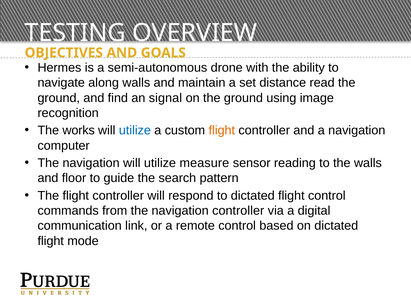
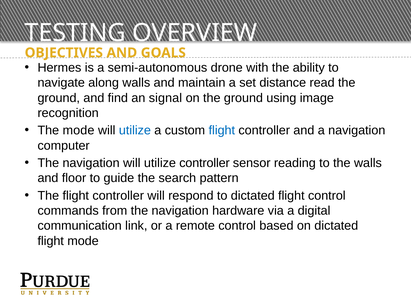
The works: works -> mode (79, 131)
flight colour: orange -> blue (222, 131)
utilize measure: measure -> controller (205, 163)
navigation controller: controller -> hardware (238, 211)
